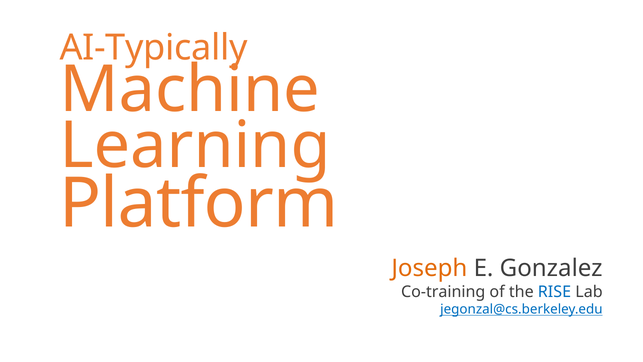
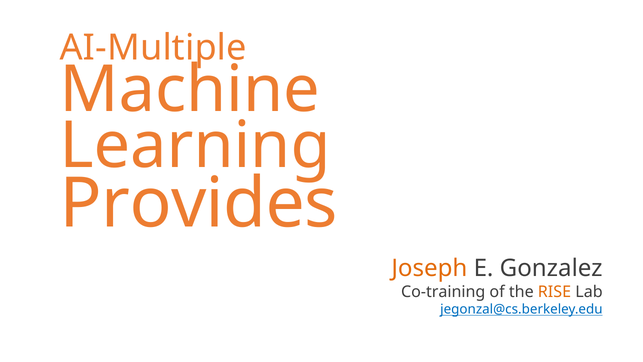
AI-Typically: AI-Typically -> AI-Multiple (153, 48)
Platform: Platform -> Provides (199, 203)
RISE colour: blue -> orange (554, 292)
